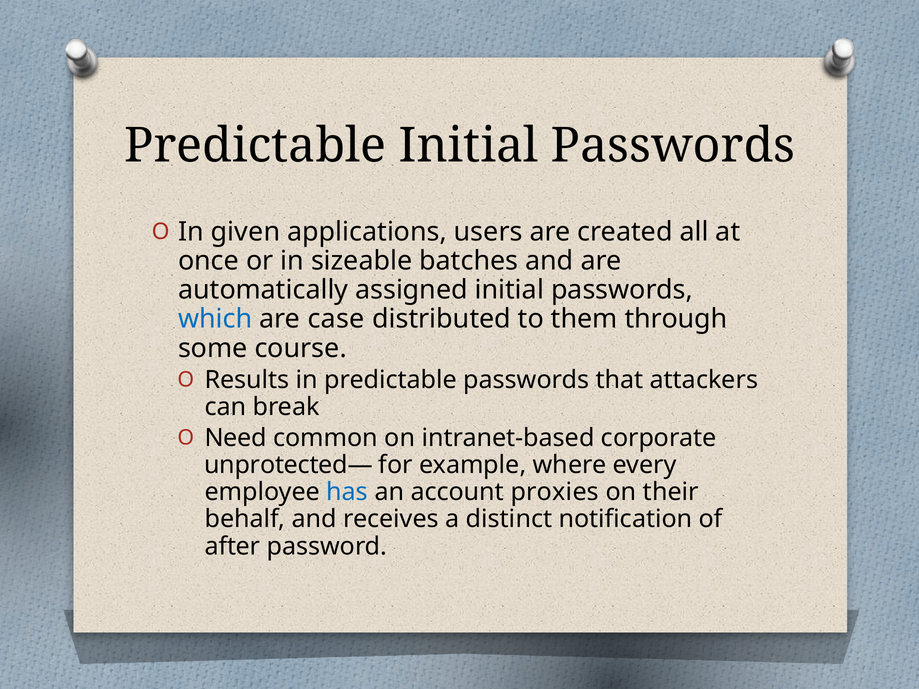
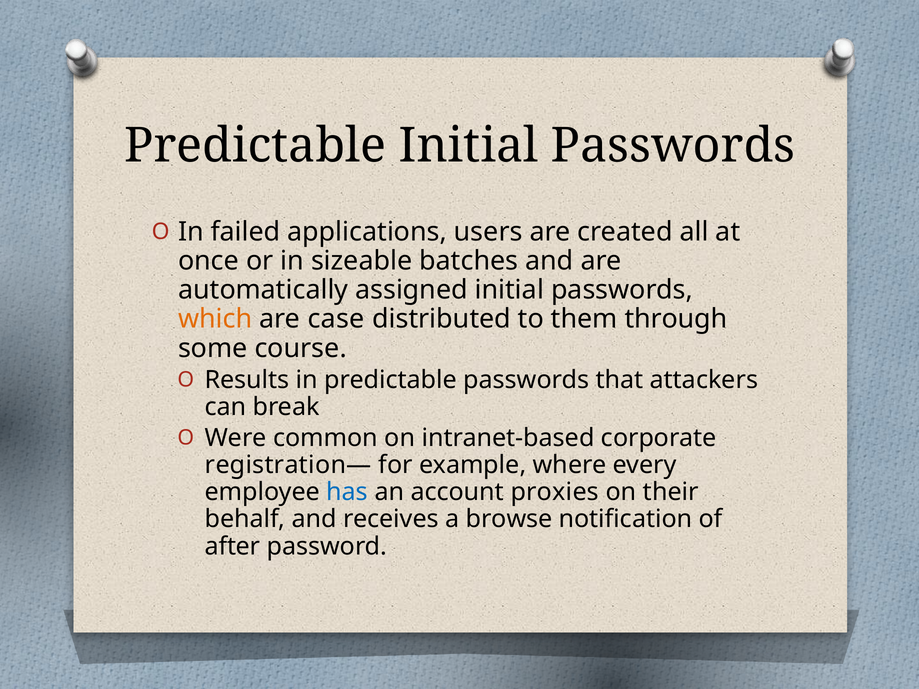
given: given -> failed (246, 232)
which colour: blue -> orange (215, 319)
Need: Need -> Were (236, 438)
unprotected—: unprotected— -> registration— (288, 465)
distinct: distinct -> browse (509, 519)
